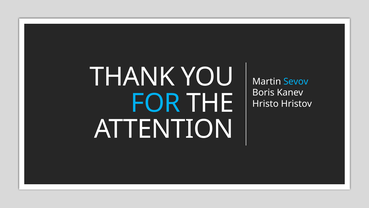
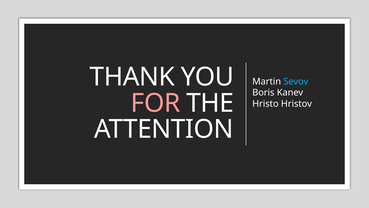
FOR colour: light blue -> pink (156, 103)
